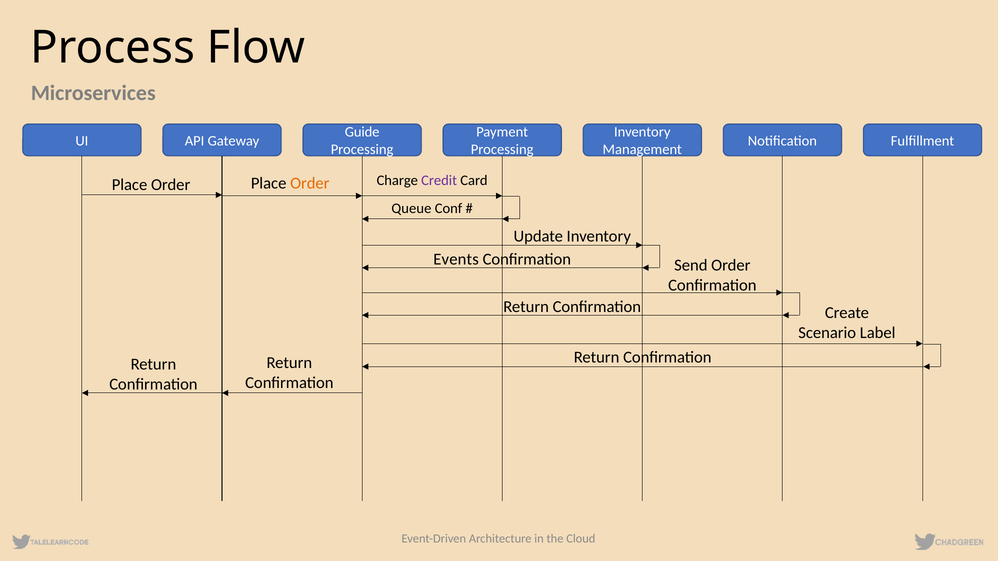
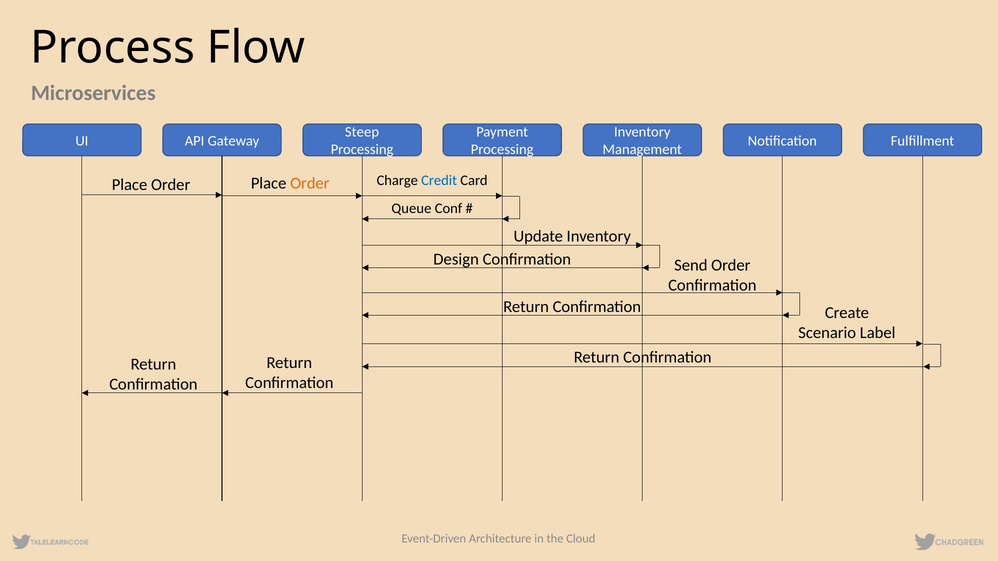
Guide: Guide -> Steep (362, 132)
Credit colour: purple -> blue (439, 181)
Events: Events -> Design (456, 259)
